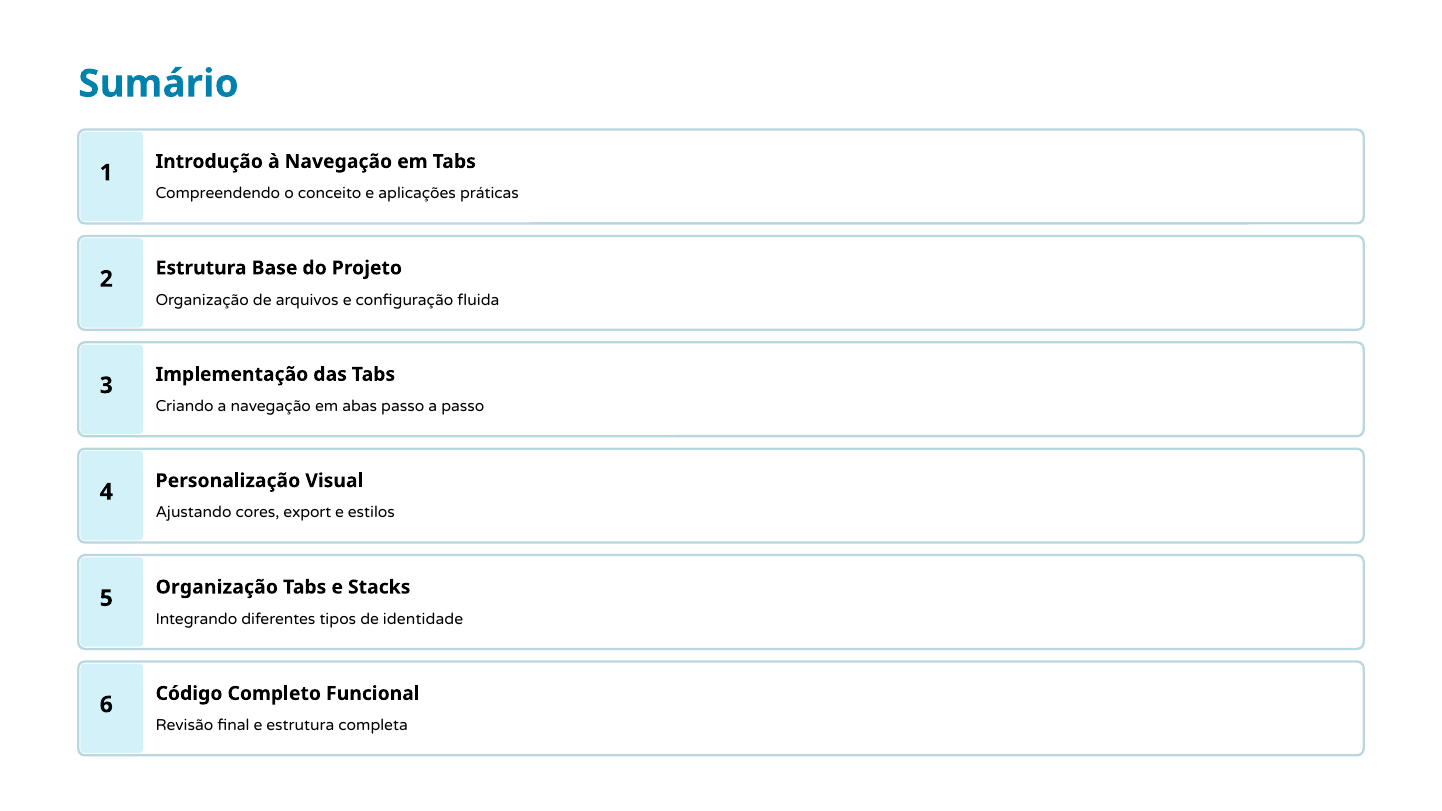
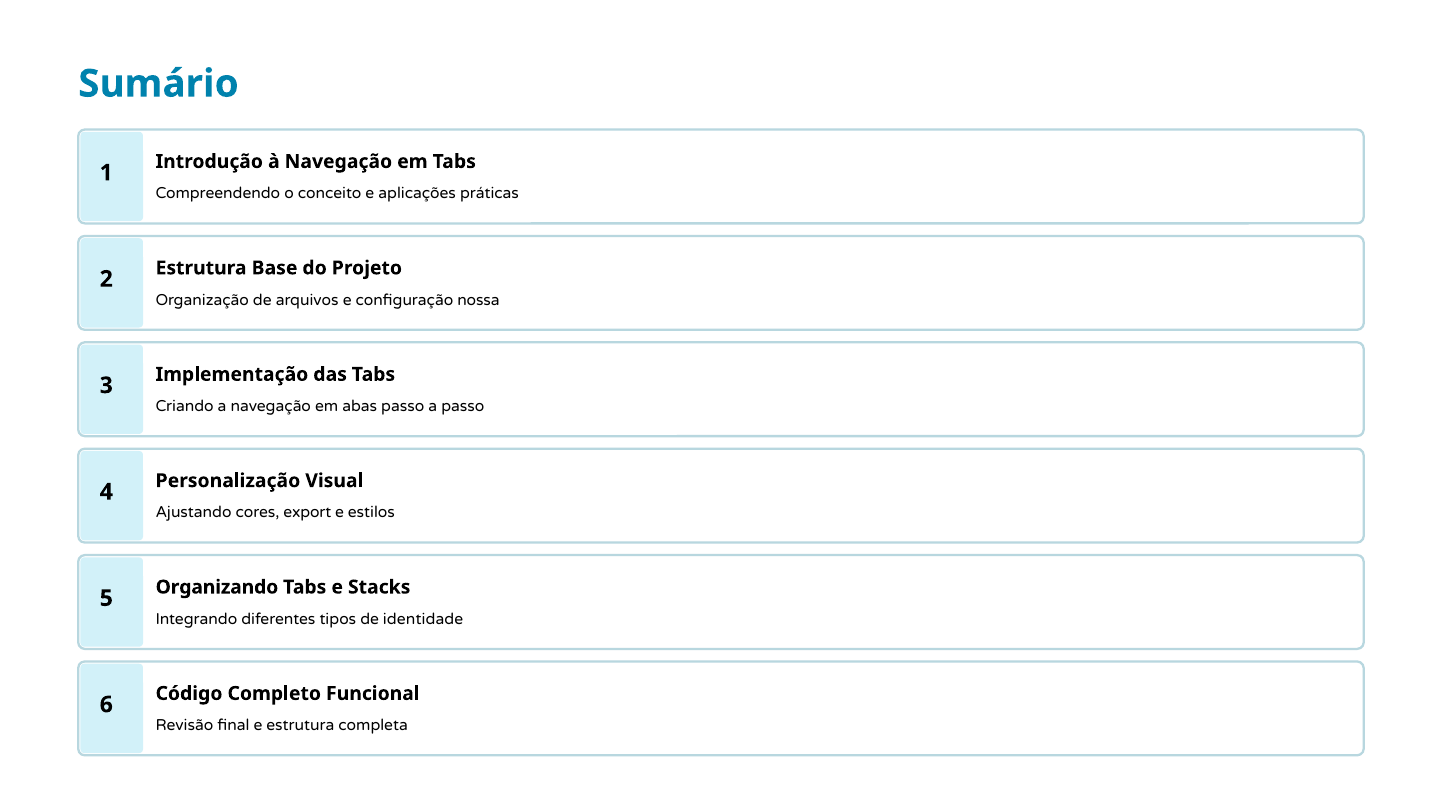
fluida: fluida -> nossa (478, 300)
Organização: Organização -> Organizando (217, 587)
